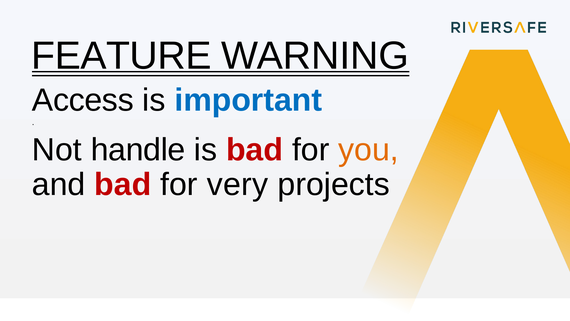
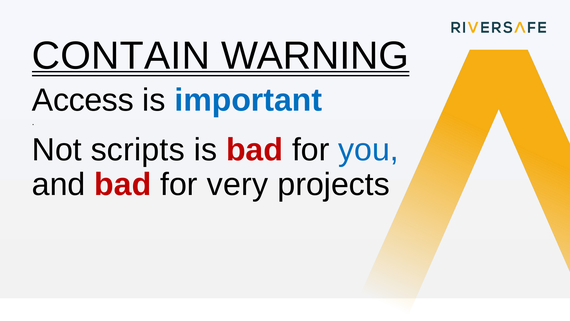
FEATURE: FEATURE -> CONTAIN (121, 56)
handle: handle -> scripts (138, 150)
you colour: orange -> blue (369, 150)
